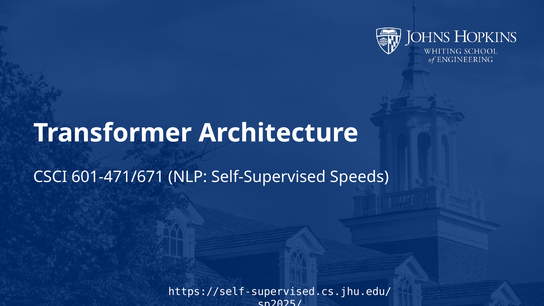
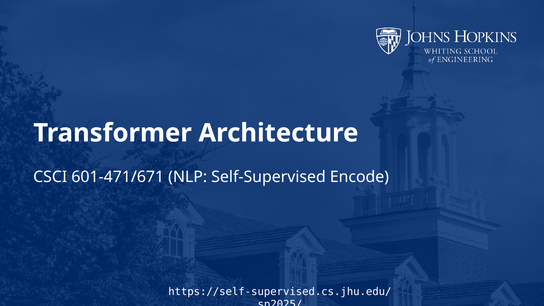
Speeds: Speeds -> Encode (359, 177)
